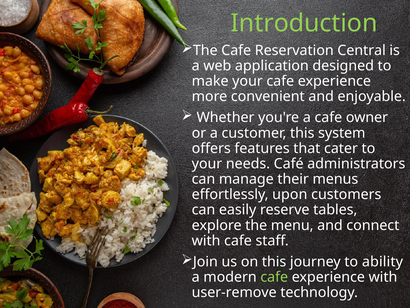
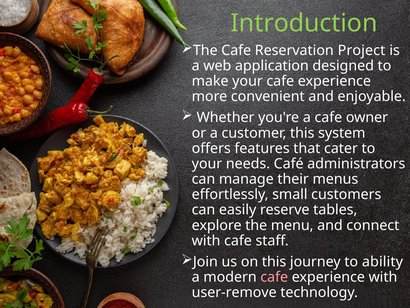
Central: Central -> Project (361, 50)
upon: upon -> small (290, 194)
cafe colour: light green -> pink (274, 277)
